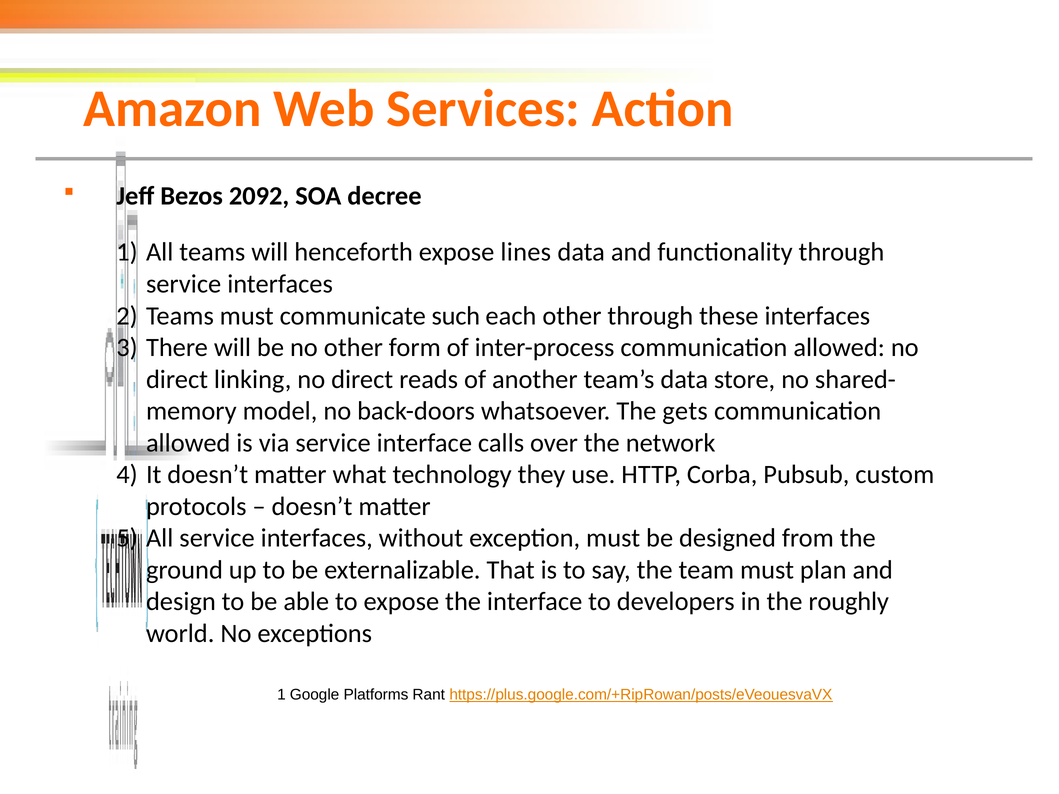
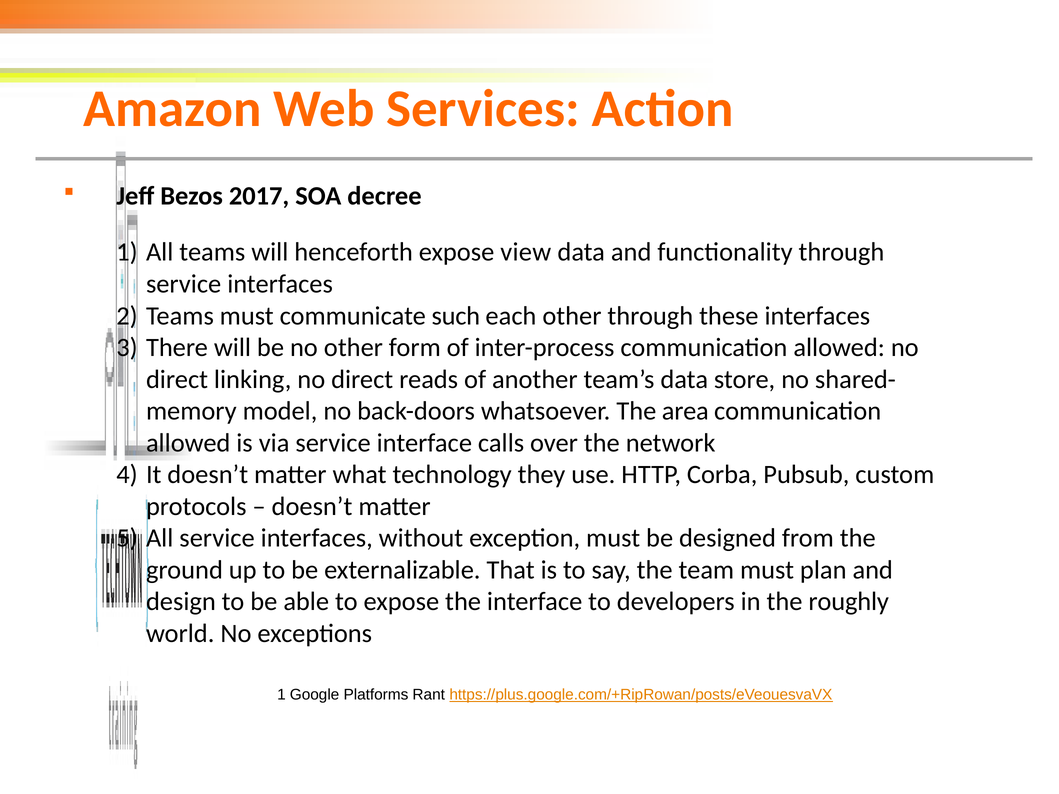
2092: 2092 -> 2017 (259, 196)
lines: lines -> view (526, 252)
gets: gets -> area (685, 411)
